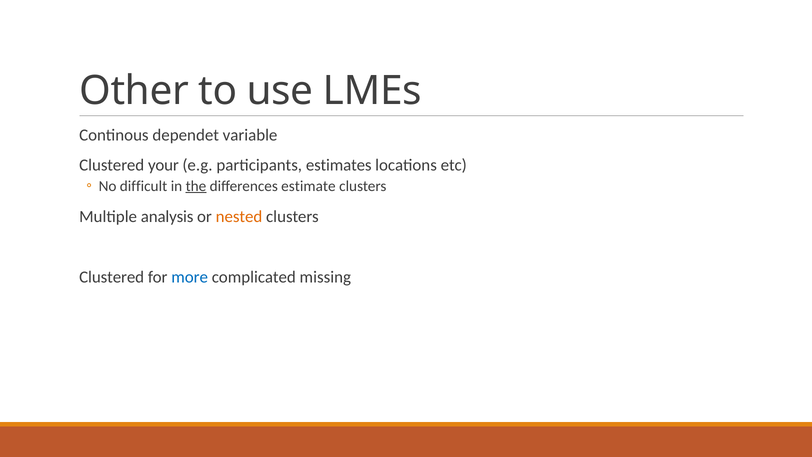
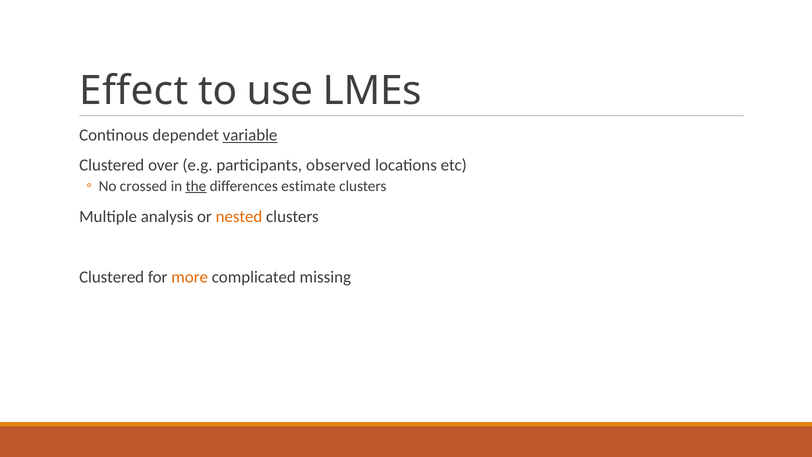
Other: Other -> Effect (134, 91)
variable underline: none -> present (250, 135)
your: your -> over (163, 165)
estimates: estimates -> observed (339, 165)
difficult: difficult -> crossed (144, 186)
more colour: blue -> orange (190, 277)
